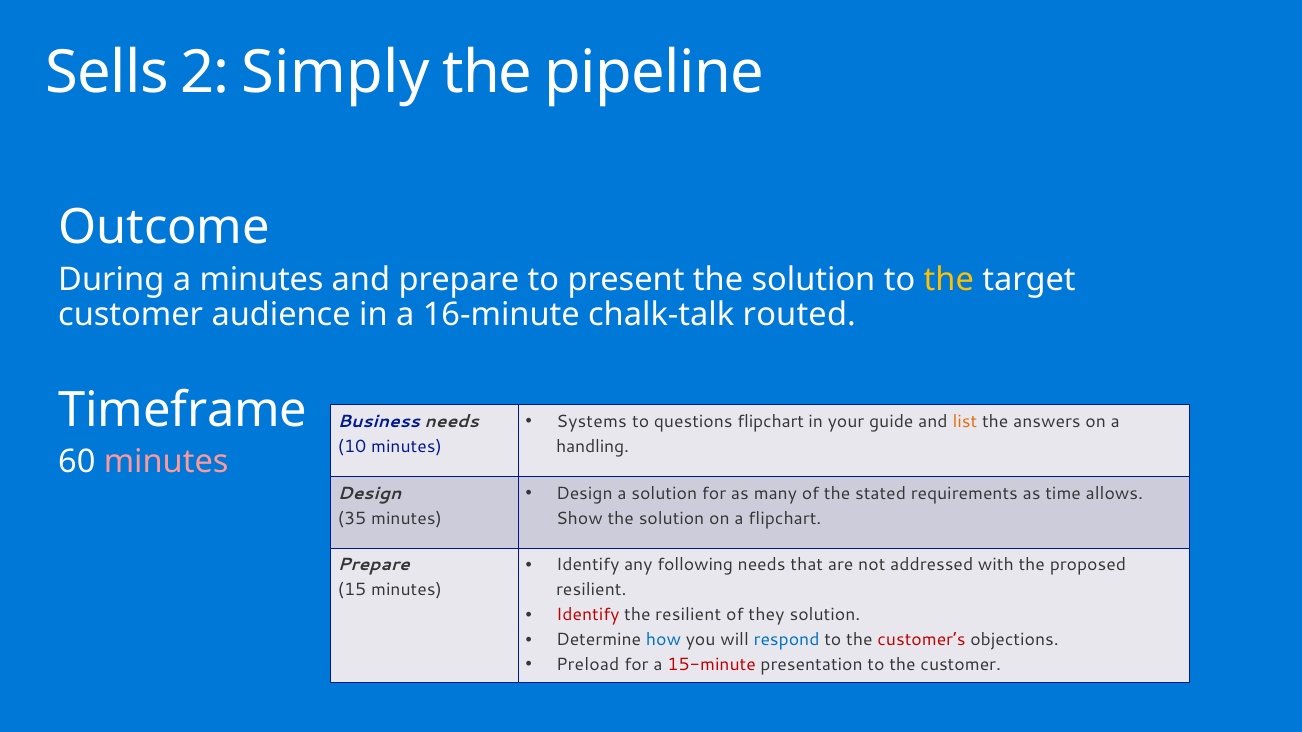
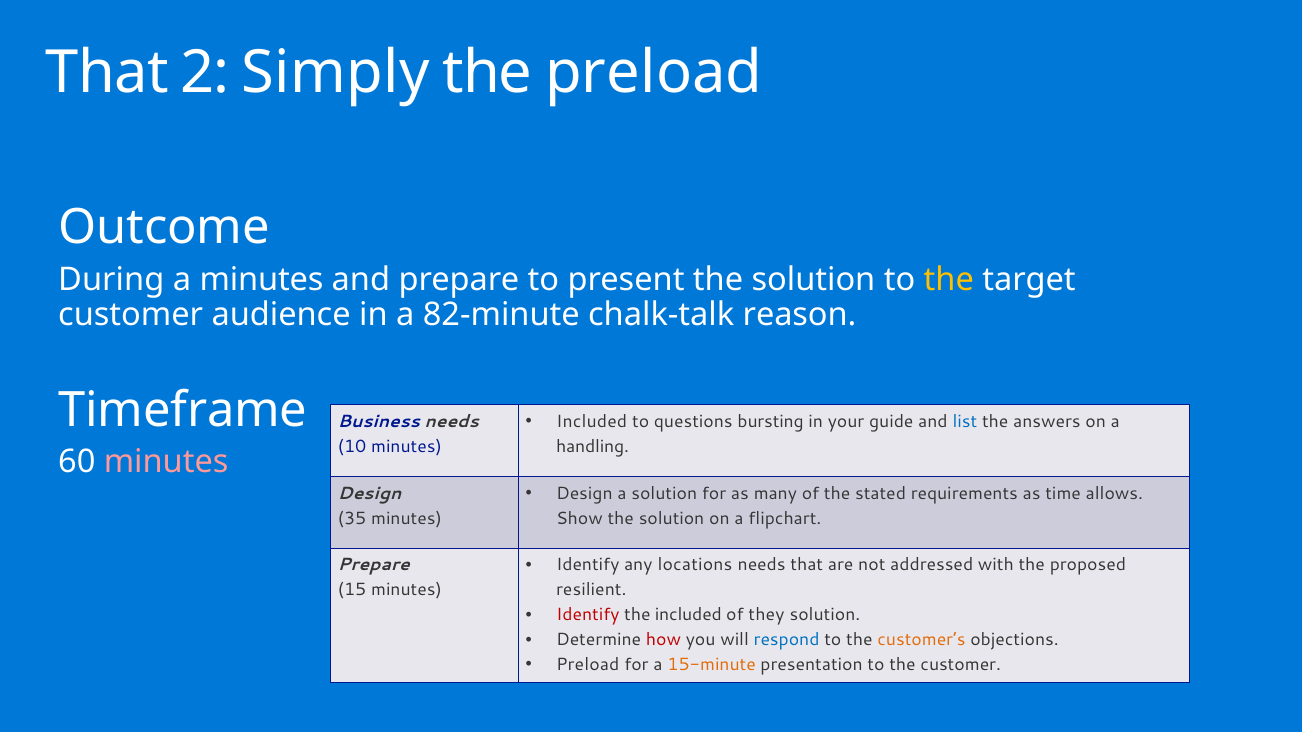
Sells: Sells -> That (107, 73)
the pipeline: pipeline -> preload (654, 73)
16-minute: 16-minute -> 82-minute (501, 315)
routed: routed -> reason (799, 315)
Systems: Systems -> Included (592, 422)
questions flipchart: flipchart -> bursting (771, 422)
list colour: orange -> blue (965, 422)
following: following -> locations (695, 565)
the resilient: resilient -> included (688, 615)
how colour: blue -> red (663, 640)
customer’s colour: red -> orange (922, 640)
15-minute colour: red -> orange (712, 665)
